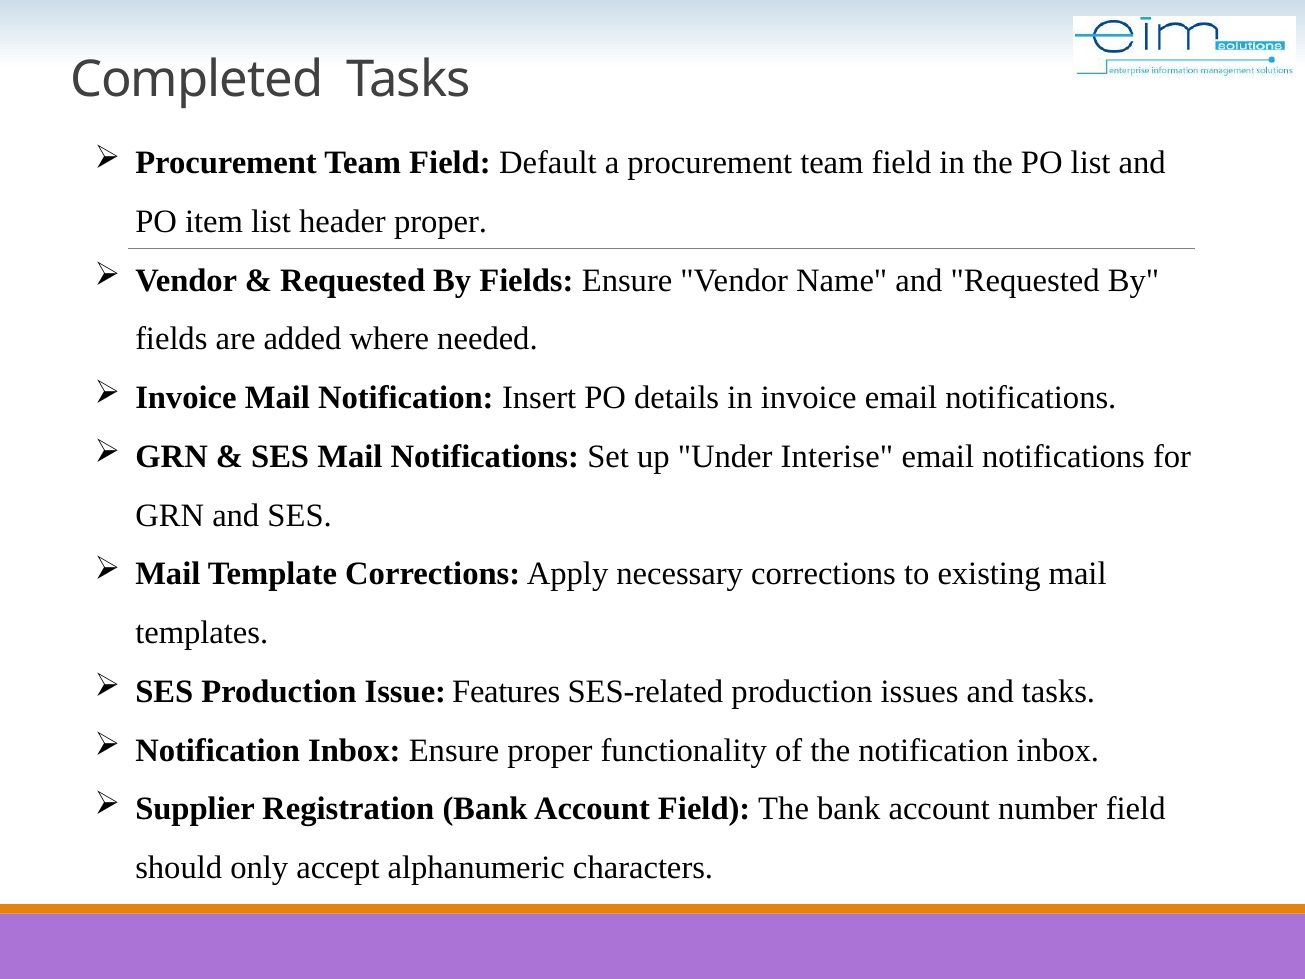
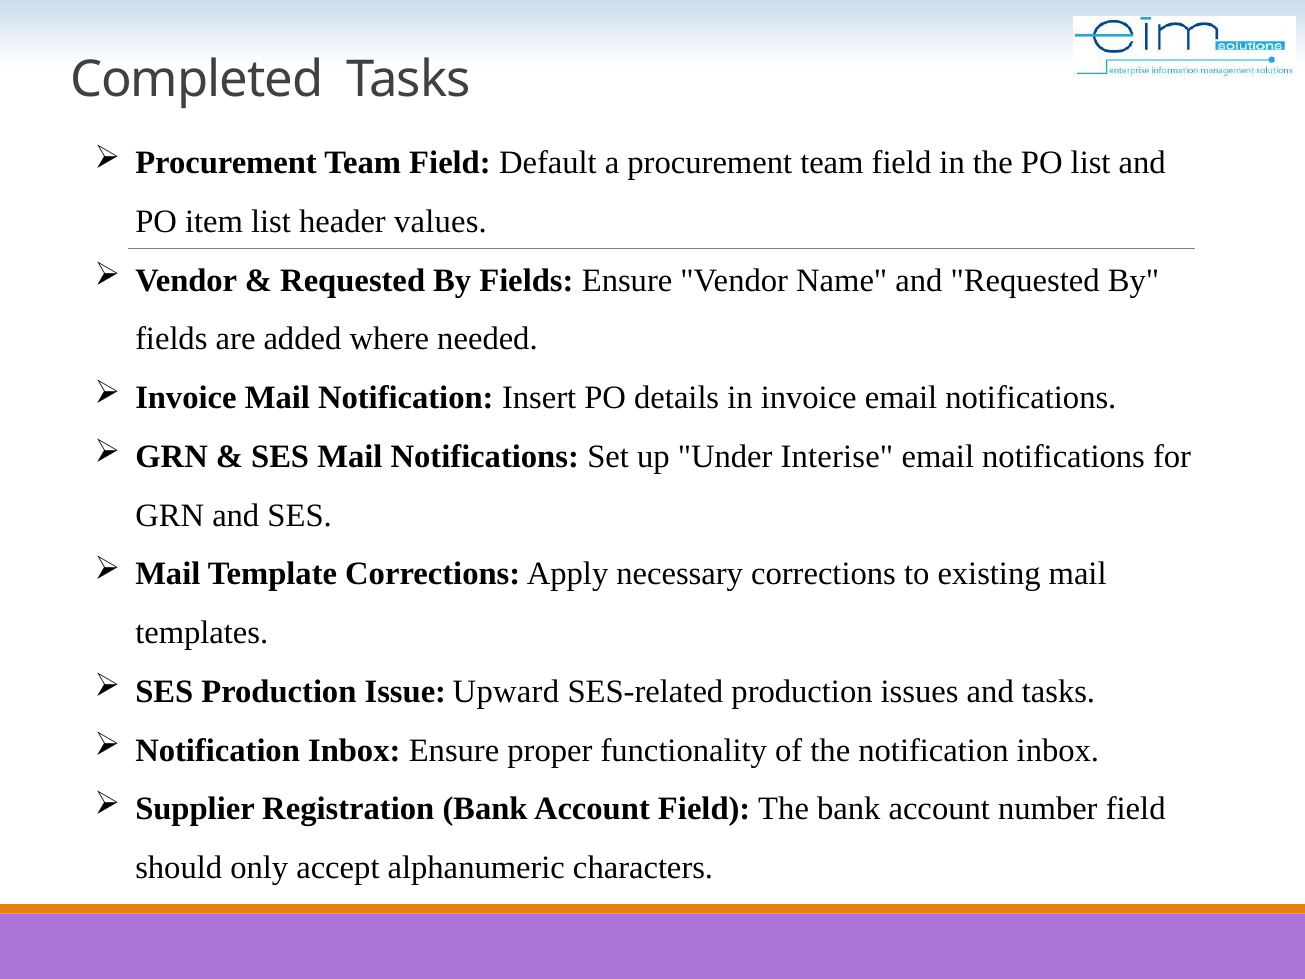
header proper: proper -> values (440, 222)
Features: Features -> Upward (506, 691)
